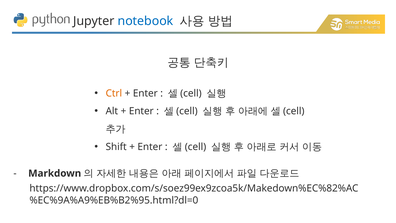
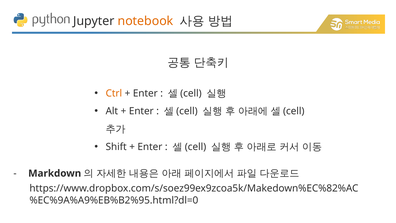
notebook colour: blue -> orange (145, 21)
